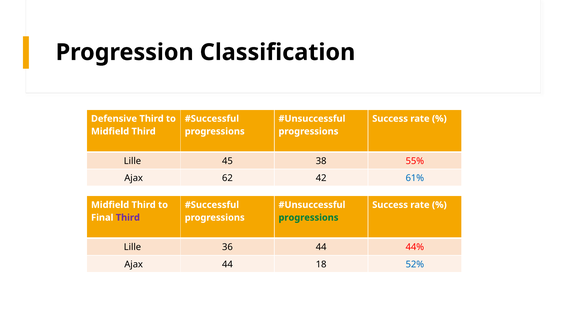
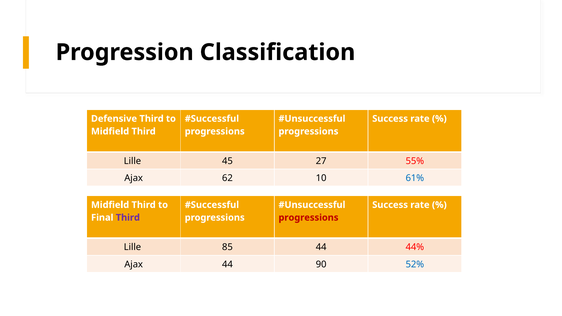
38: 38 -> 27 (321, 161)
42: 42 -> 10 (321, 178)
progressions colour: green -> red (308, 218)
36: 36 -> 85 (227, 247)
18: 18 -> 90 (321, 264)
